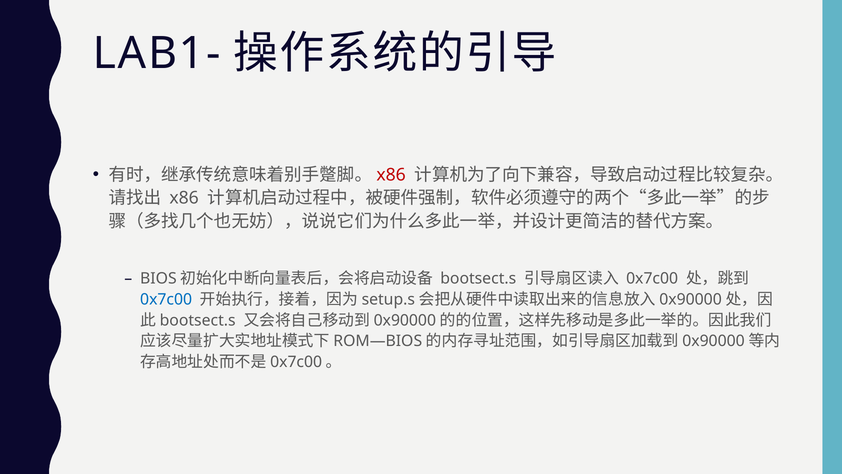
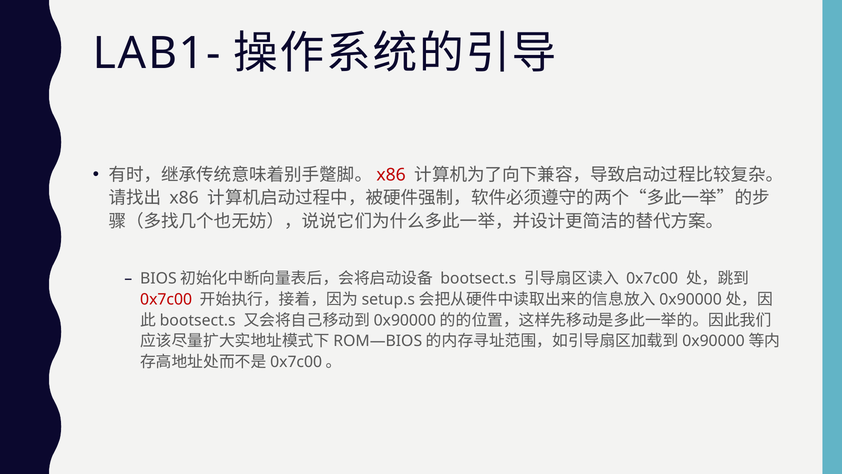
0x7c00 colour: blue -> red (166, 299)
